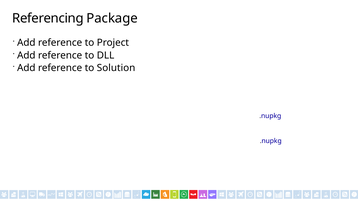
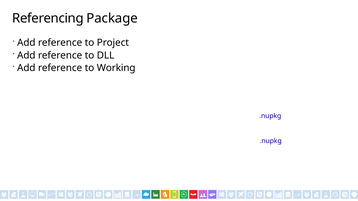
Solution: Solution -> Working (116, 68)
